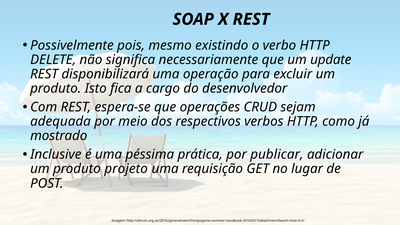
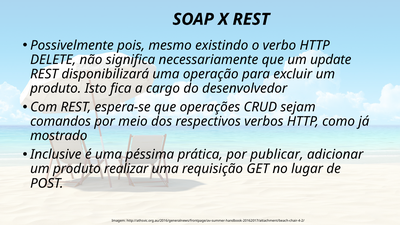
adequada: adequada -> comandos (61, 122)
projeto: projeto -> realizar (126, 169)
